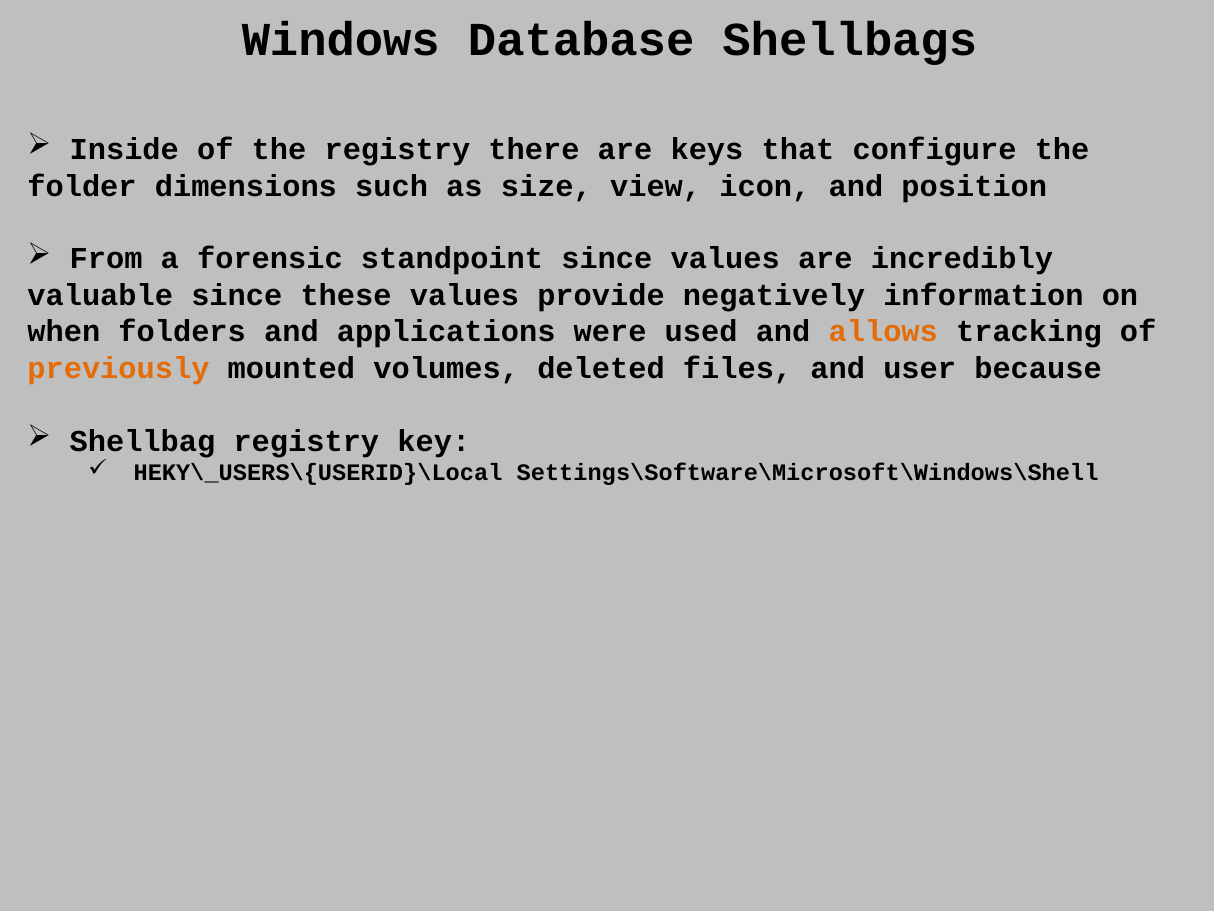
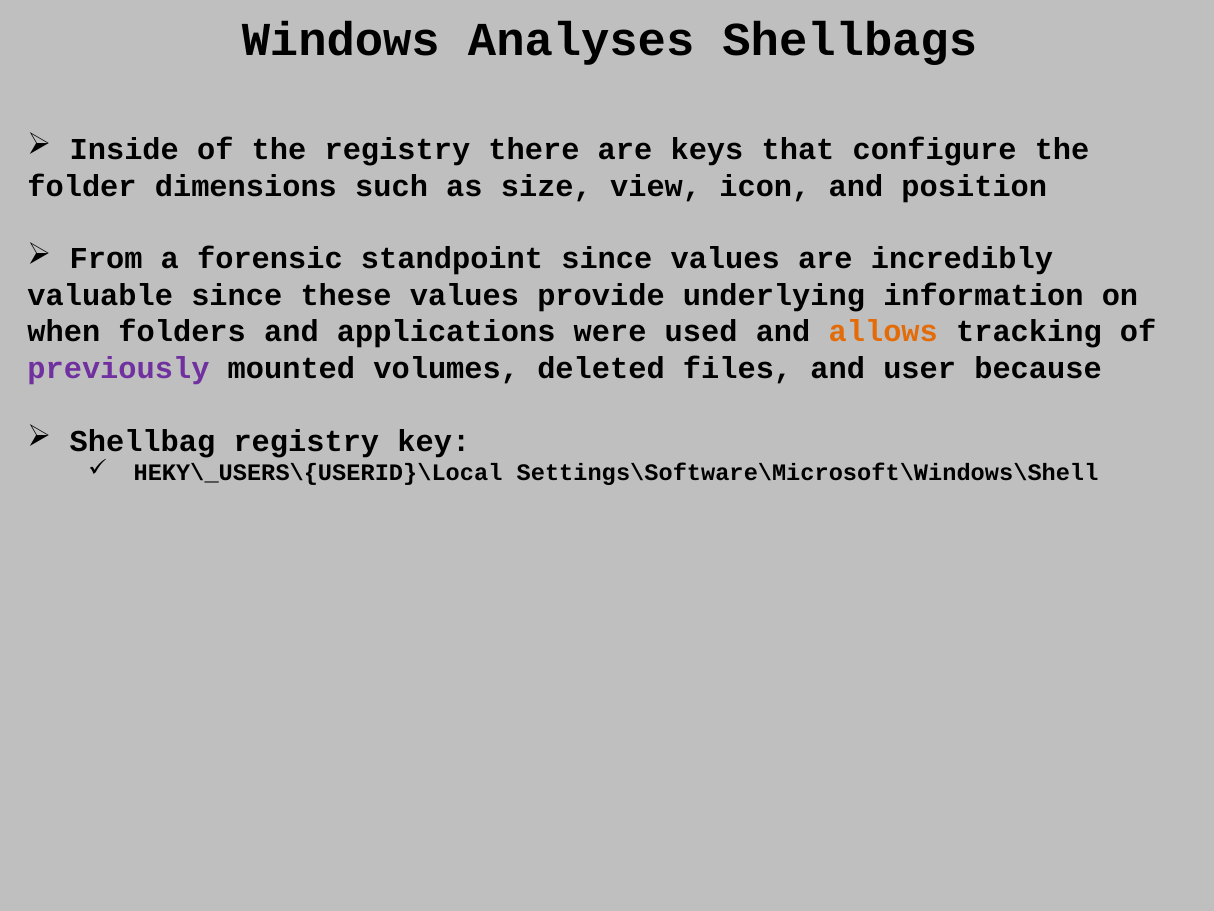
Database: Database -> Analyses (581, 40)
negatively: negatively -> underlying (774, 295)
previously colour: orange -> purple (118, 368)
